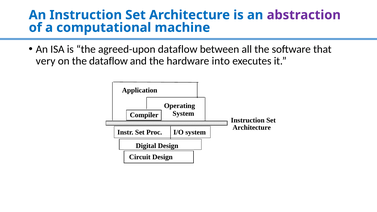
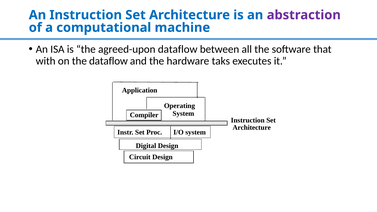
very: very -> with (46, 61)
into: into -> taks (221, 61)
